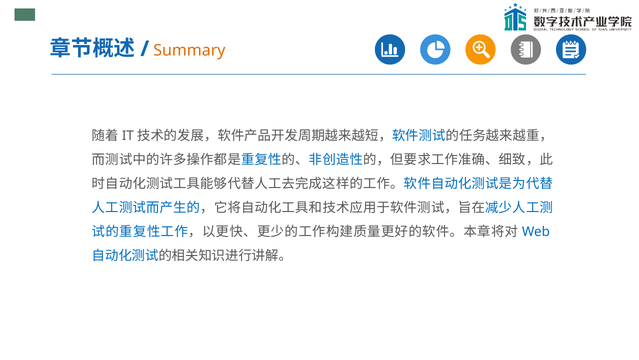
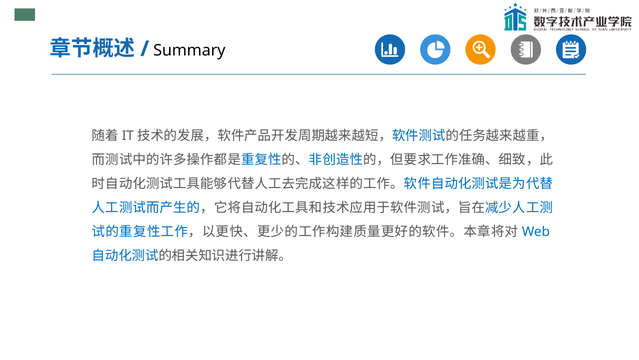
Summary colour: orange -> black (189, 51)
